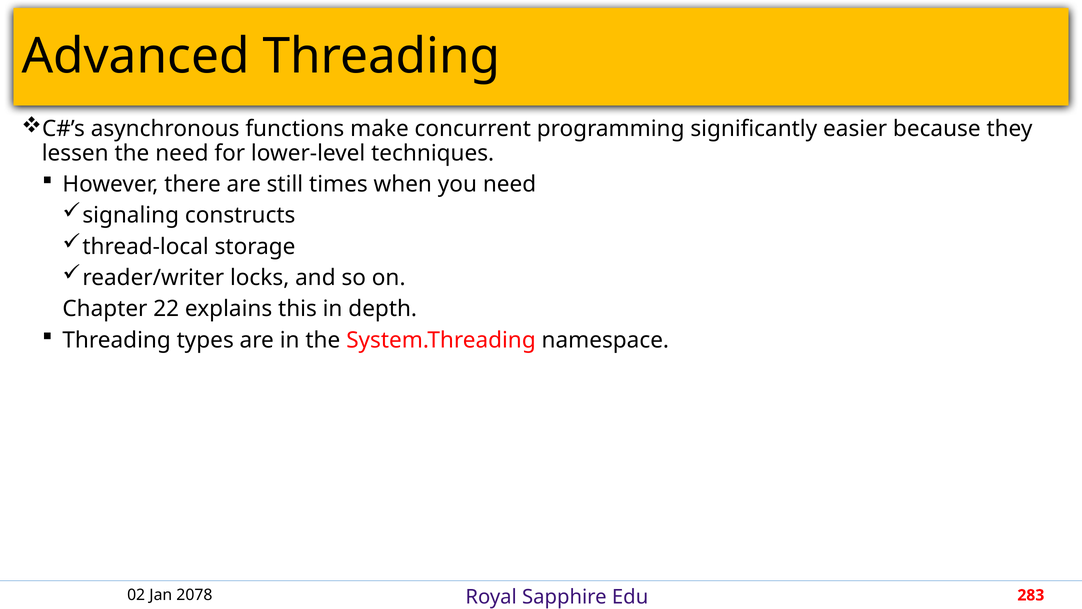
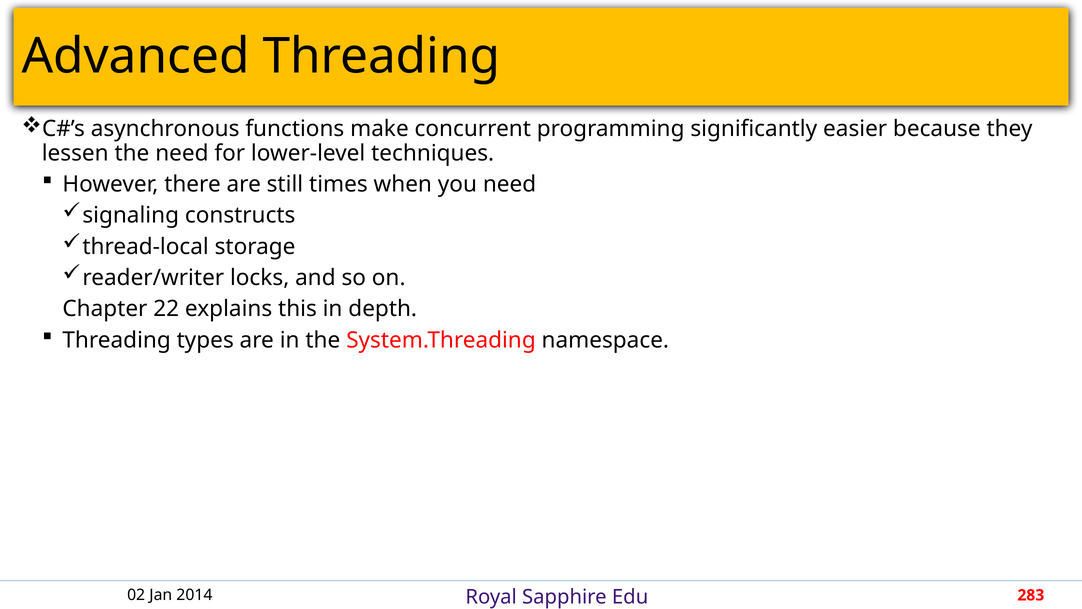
2078: 2078 -> 2014 (194, 595)
